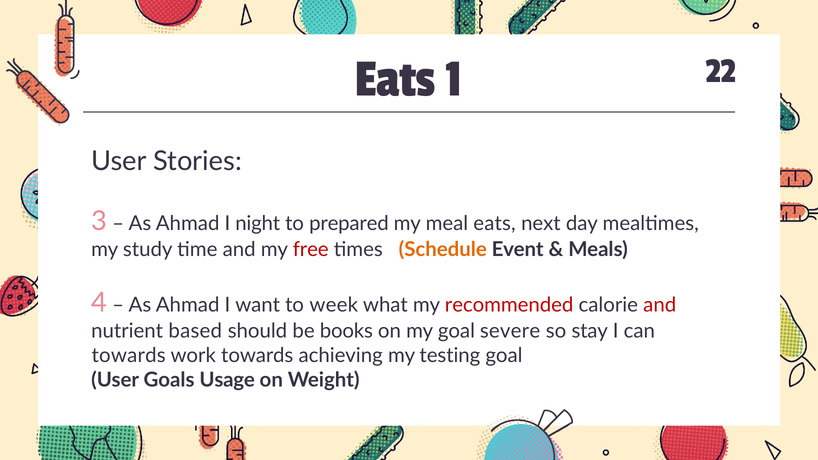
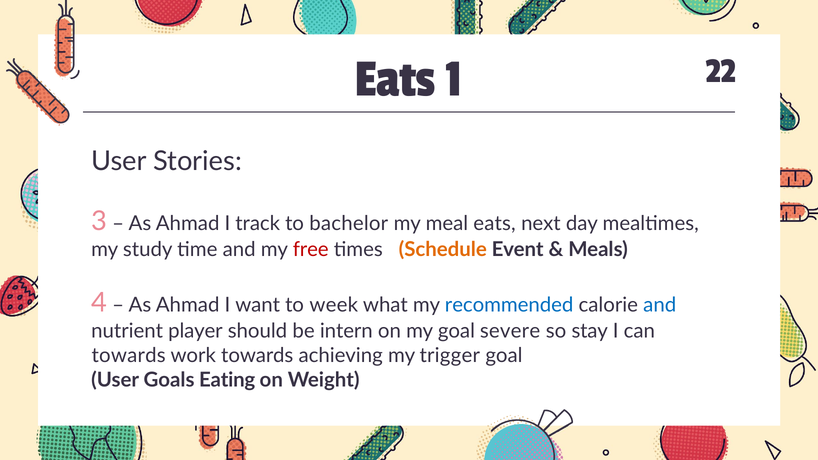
night: night -> track (258, 223)
prepared: prepared -> bachelor (349, 223)
recommended colour: red -> blue (509, 305)
and colour: red -> blue (660, 305)
based: based -> player (195, 331)
books: books -> intern (346, 331)
testing: testing -> trigger (450, 356)
Usage: Usage -> Eating (227, 380)
